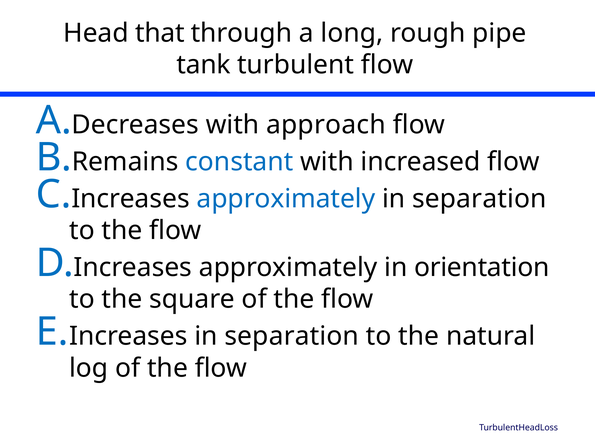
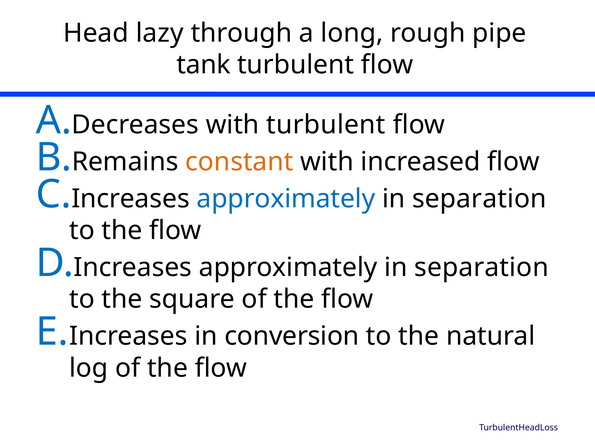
that: that -> lazy (160, 33)
with approach: approach -> turbulent (326, 125)
constant colour: blue -> orange (239, 162)
orientation: orientation -> separation (482, 268)
Increases in separation: separation -> conversion (292, 336)
